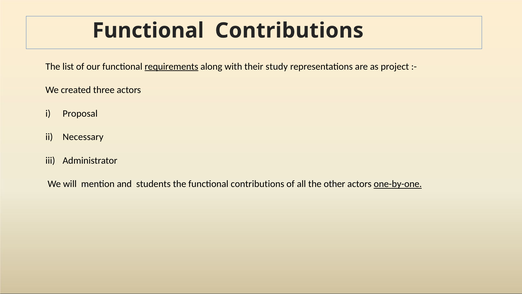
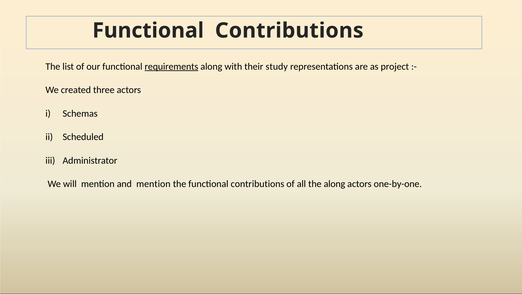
Proposal: Proposal -> Schemas (80, 113)
Necessary: Necessary -> Scheduled (83, 137)
and students: students -> mention (153, 184)
the other: other -> along (334, 184)
one-by-one underline: present -> none (398, 184)
